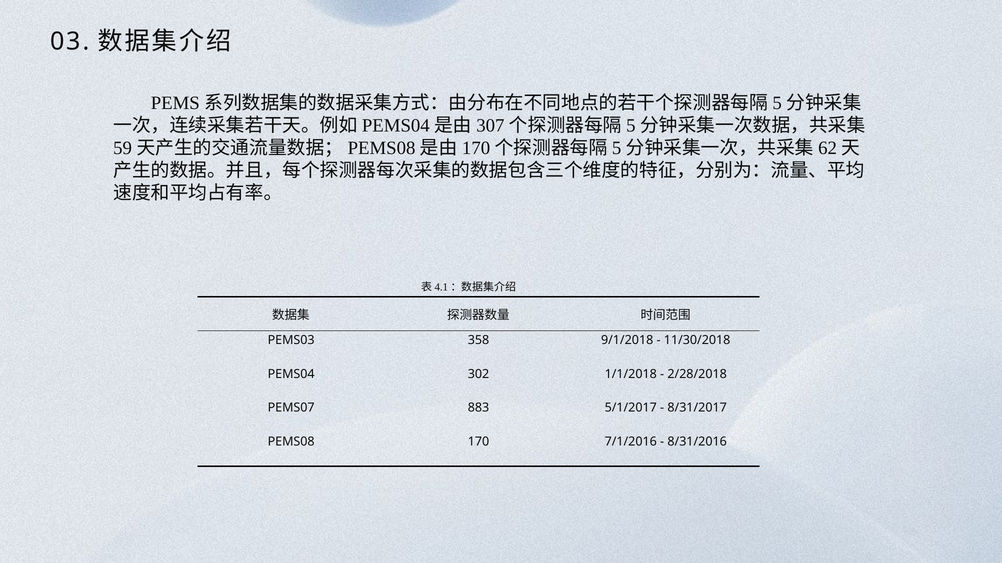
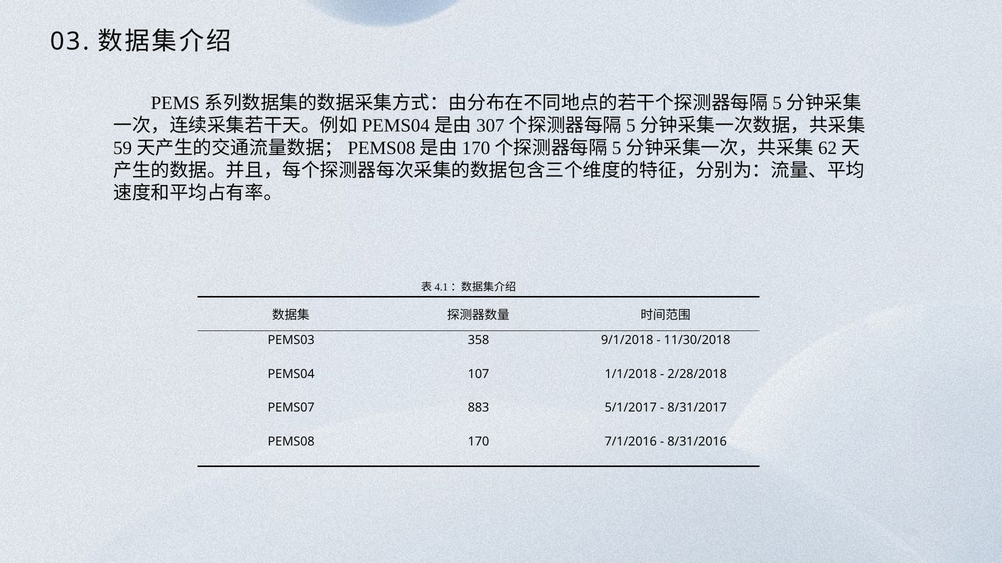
302: 302 -> 107 (478, 374)
